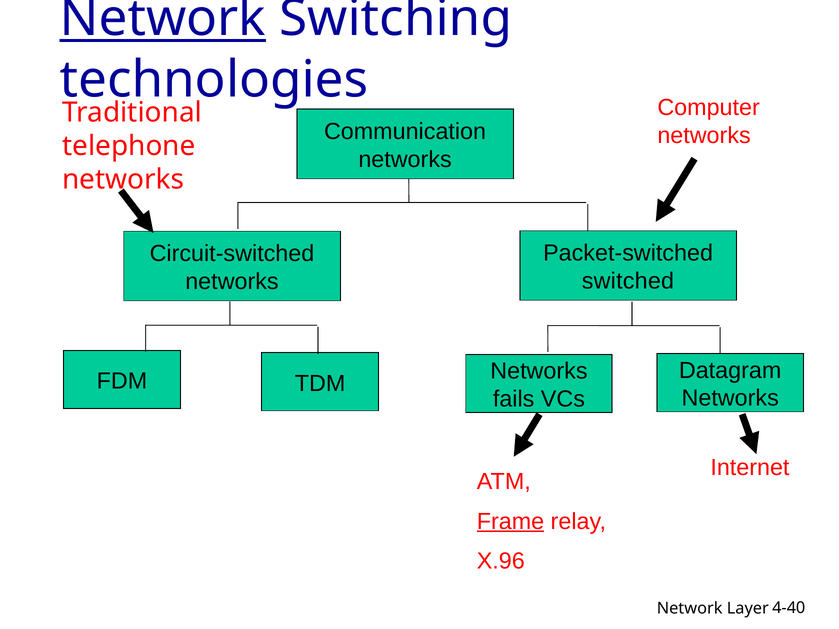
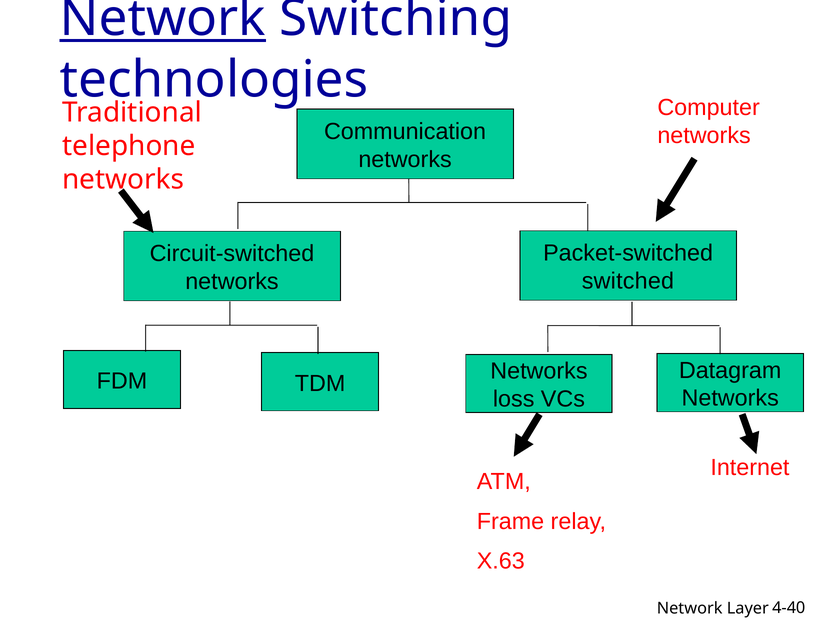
fails: fails -> loss (514, 399)
Frame underline: present -> none (511, 522)
X.96: X.96 -> X.63 (501, 561)
